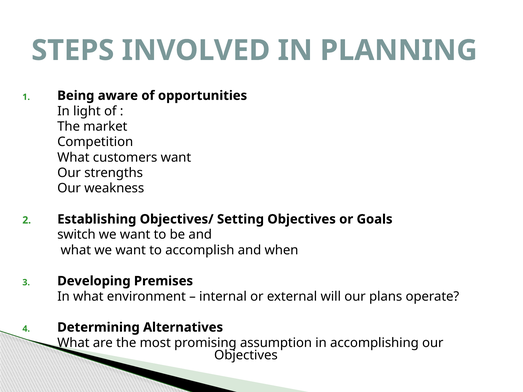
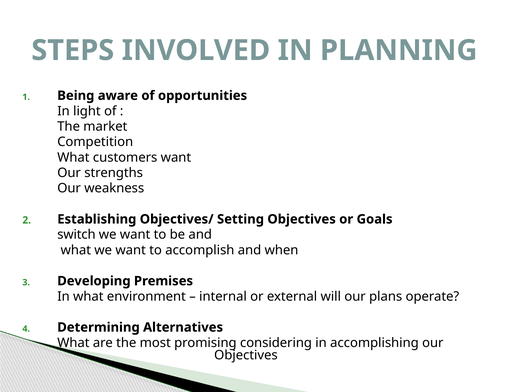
assumption: assumption -> considering (276, 343)
